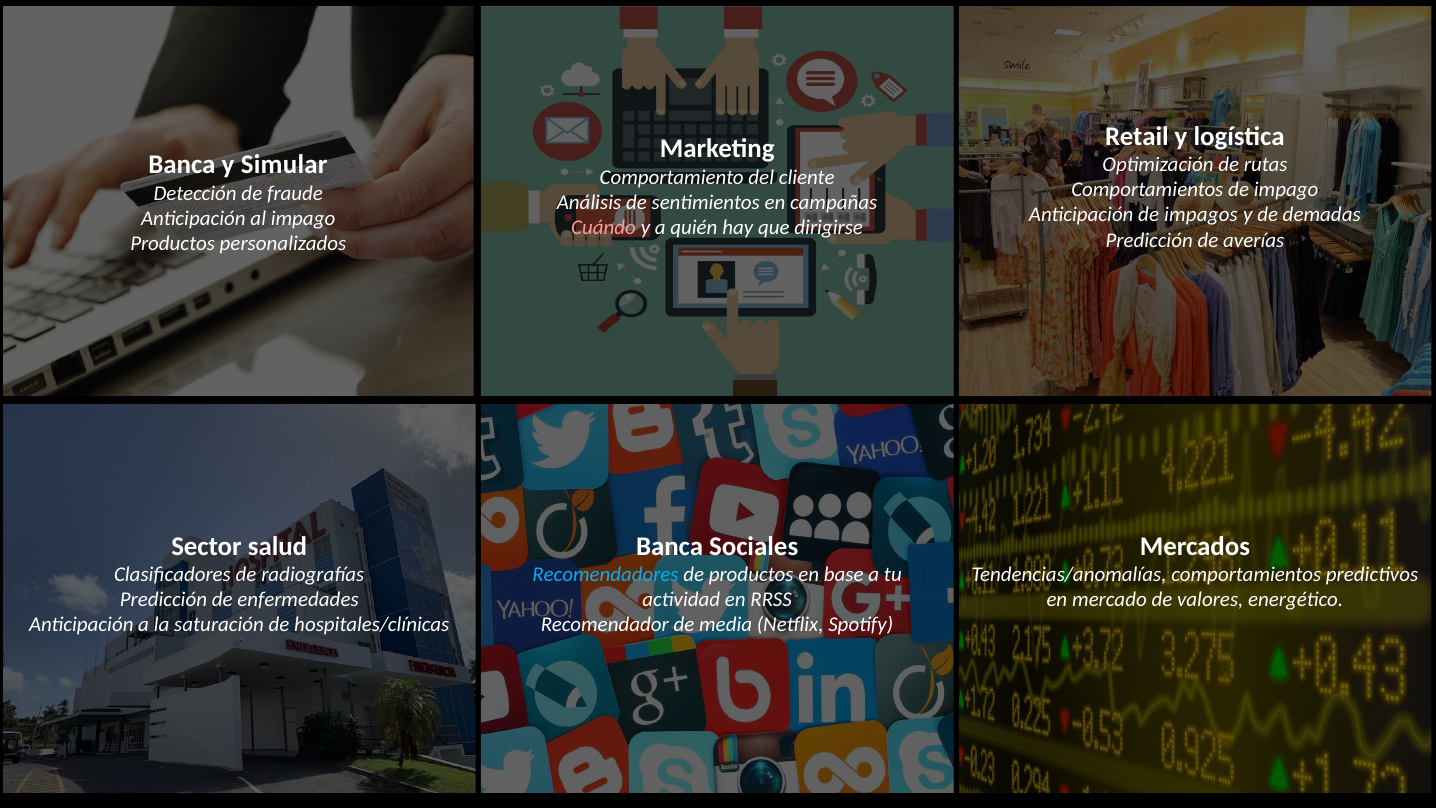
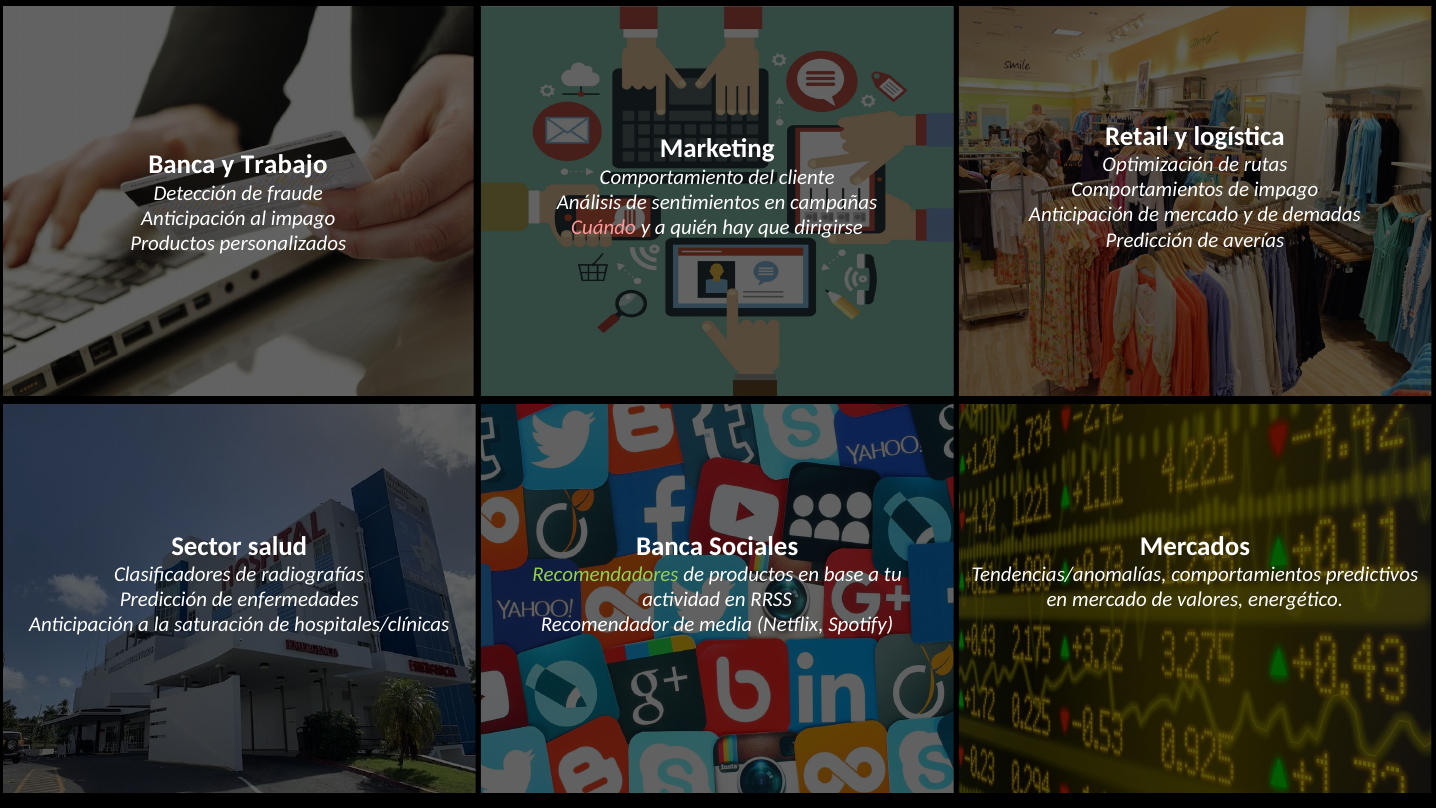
Simular: Simular -> Trabajo (284, 165)
de impagos: impagos -> mercado (1201, 215)
Recomendadores colour: light blue -> light green (605, 575)
